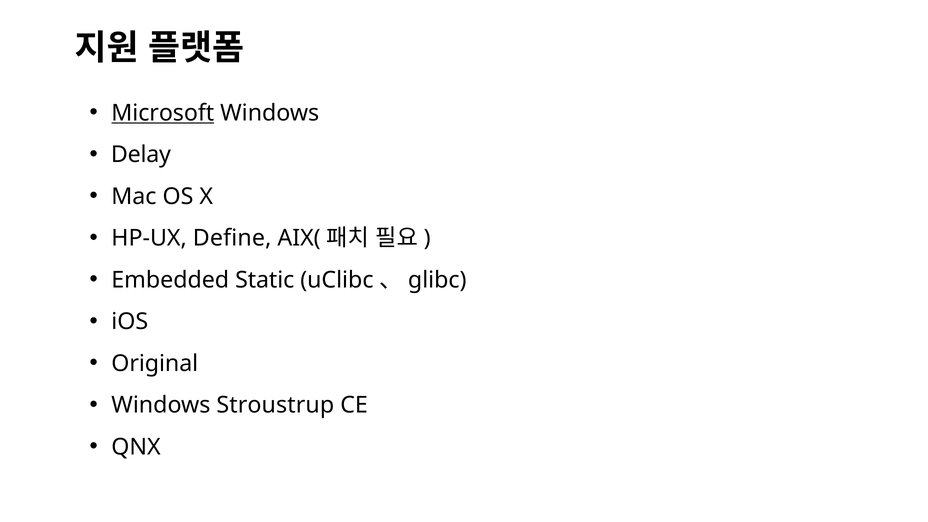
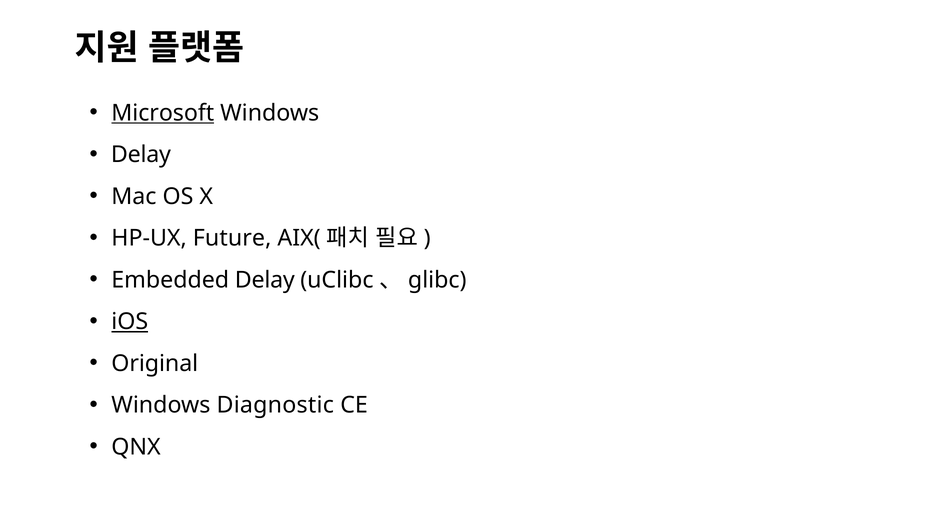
Define: Define -> Future (232, 238)
Embedded Static: Static -> Delay (265, 280)
iOS underline: none -> present (130, 322)
Stroustrup: Stroustrup -> Diagnostic (275, 405)
